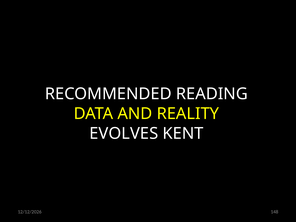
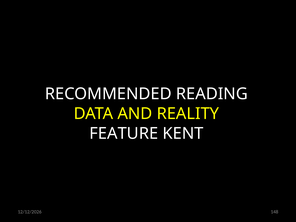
EVOLVES: EVOLVES -> FEATURE (124, 133)
